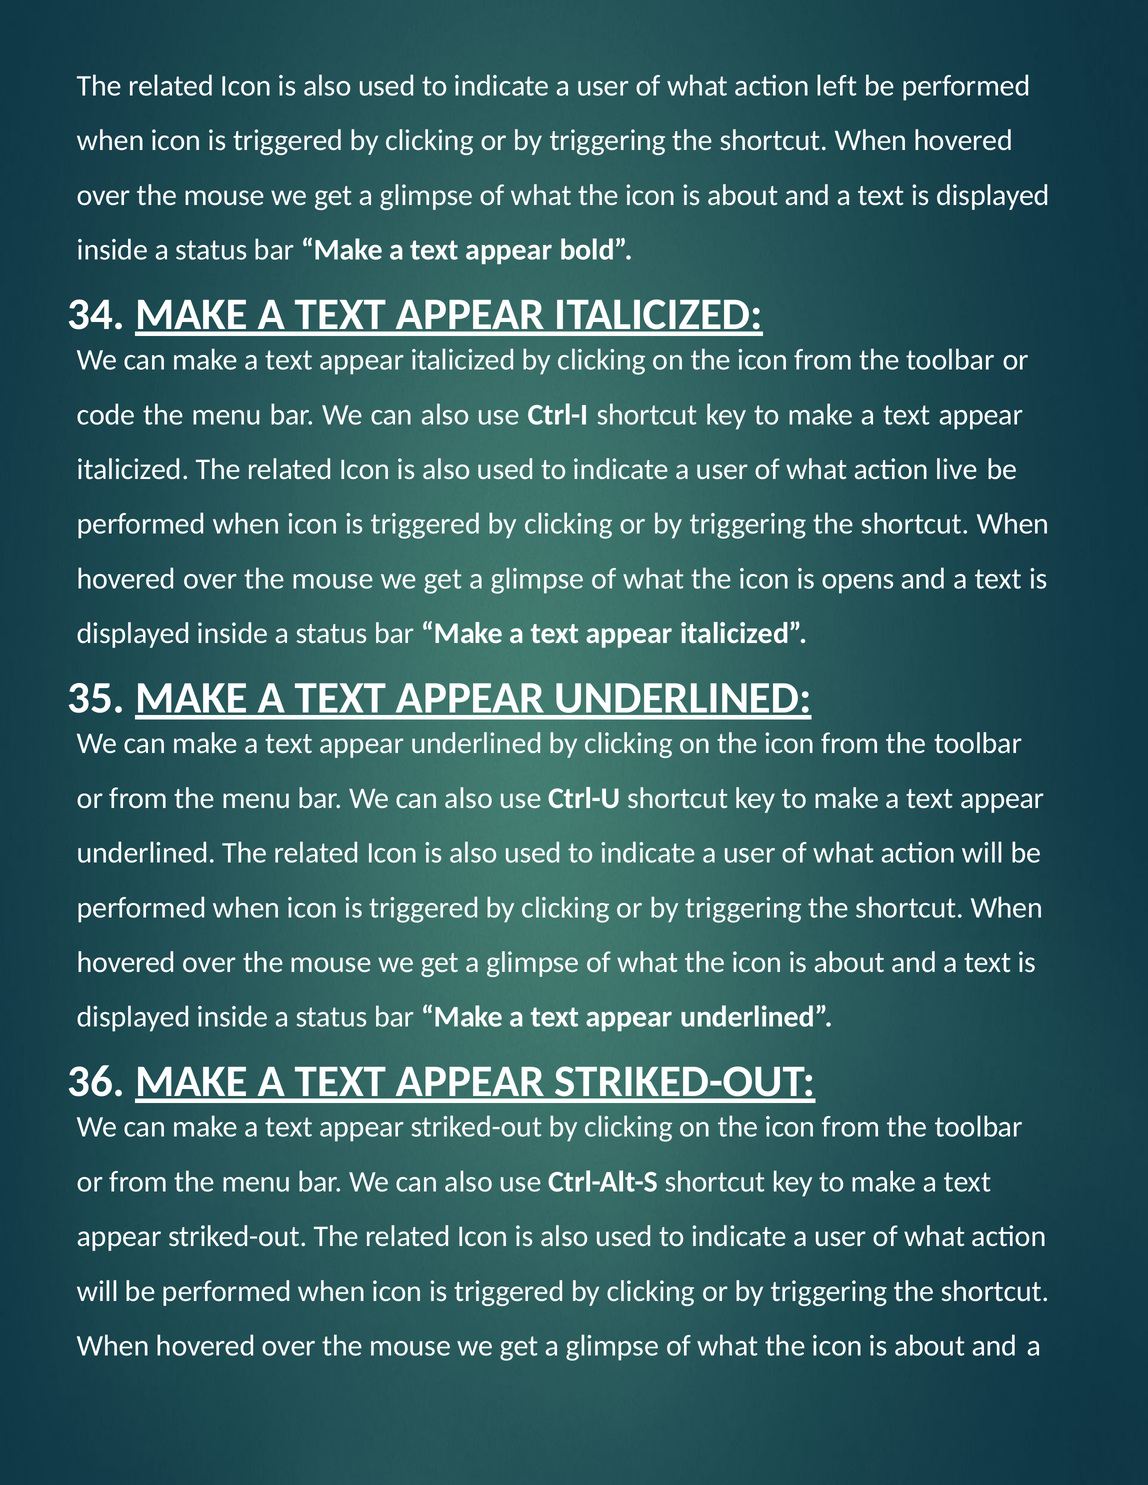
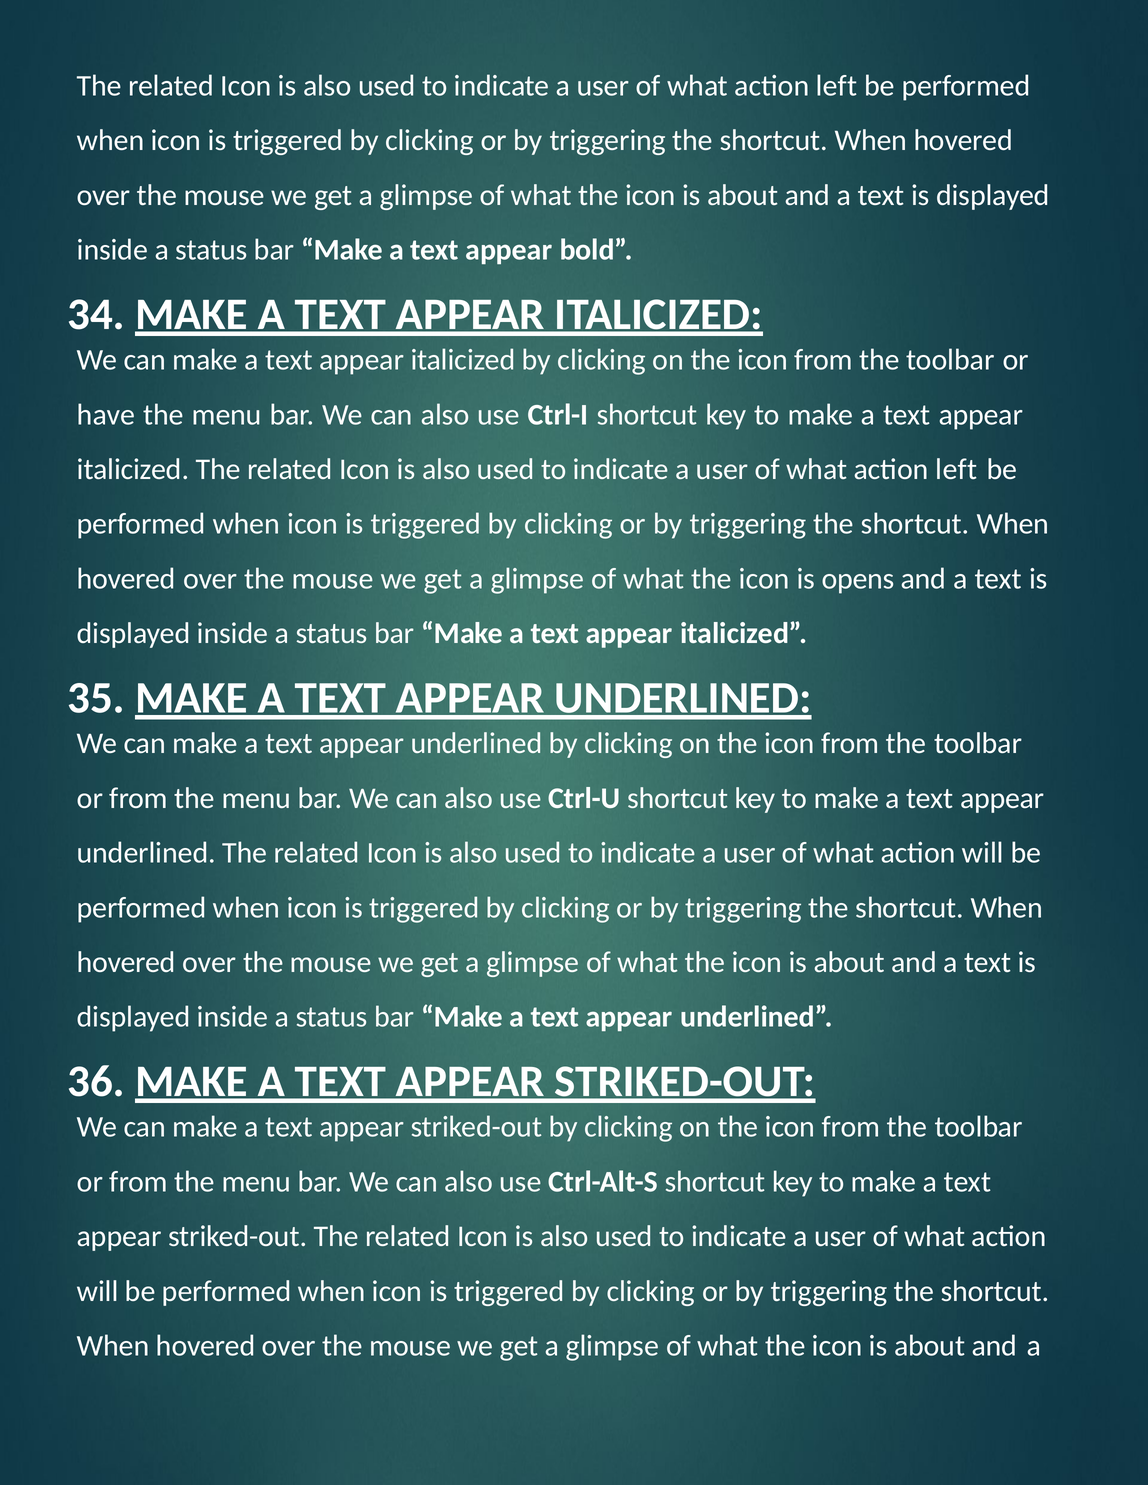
code: code -> have (106, 415)
live: live -> left (956, 470)
